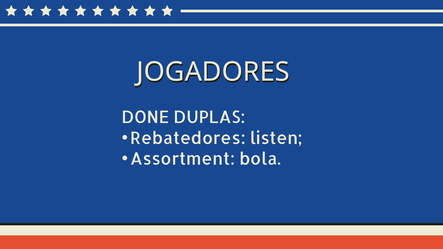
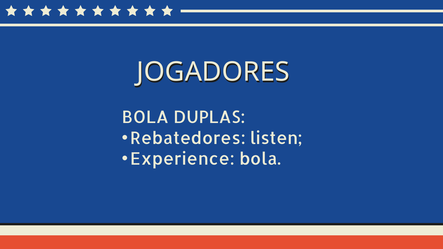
DONE: DONE -> BOLA (145, 118)
Assortment: Assortment -> Experience (182, 159)
